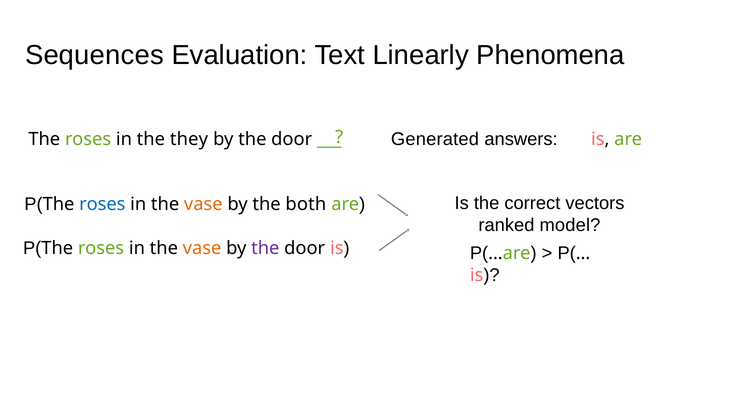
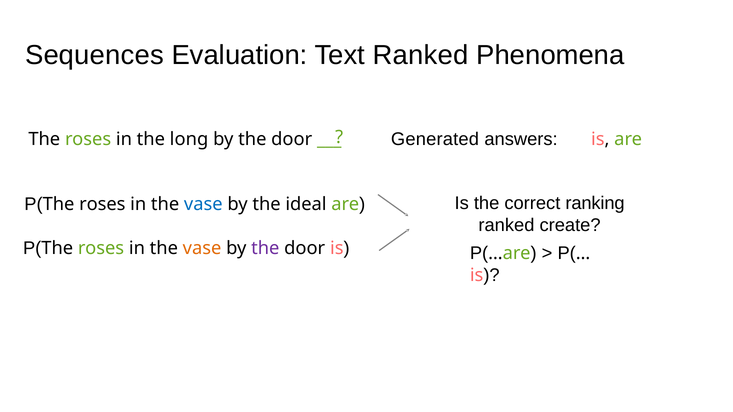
Text Linearly: Linearly -> Ranked (421, 55)
they: they -> long (189, 140)
vectors: vectors -> ranking (595, 204)
roses colour: blue -> black (102, 204)
vase colour: orange -> blue (203, 204)
both: both -> ideal (306, 204)
model: model -> create (570, 226)
